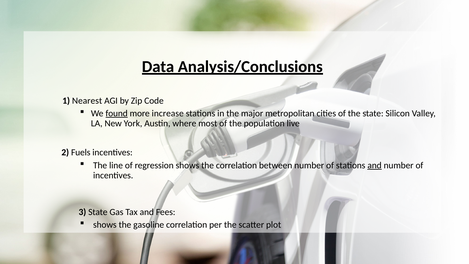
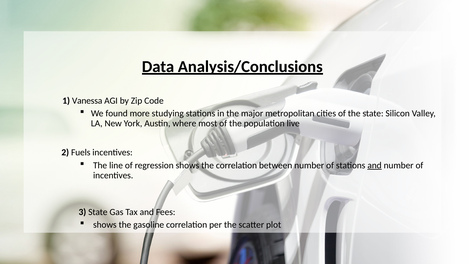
Nearest: Nearest -> Vanessa (87, 101)
found underline: present -> none (117, 113)
increase: increase -> studying (168, 113)
